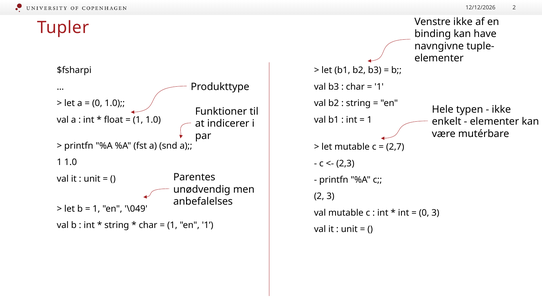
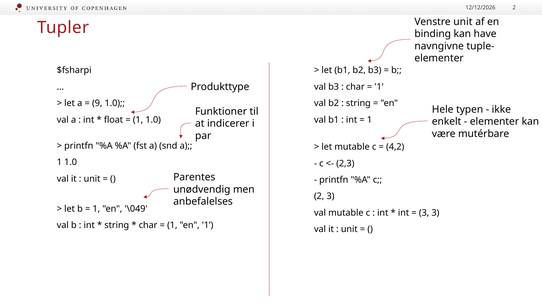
Venstre ikke: ikke -> unit (463, 22)
0: 0 -> 9 (97, 103)
2,7: 2,7 -> 4,2 (395, 147)
0: 0 -> 3 (424, 213)
